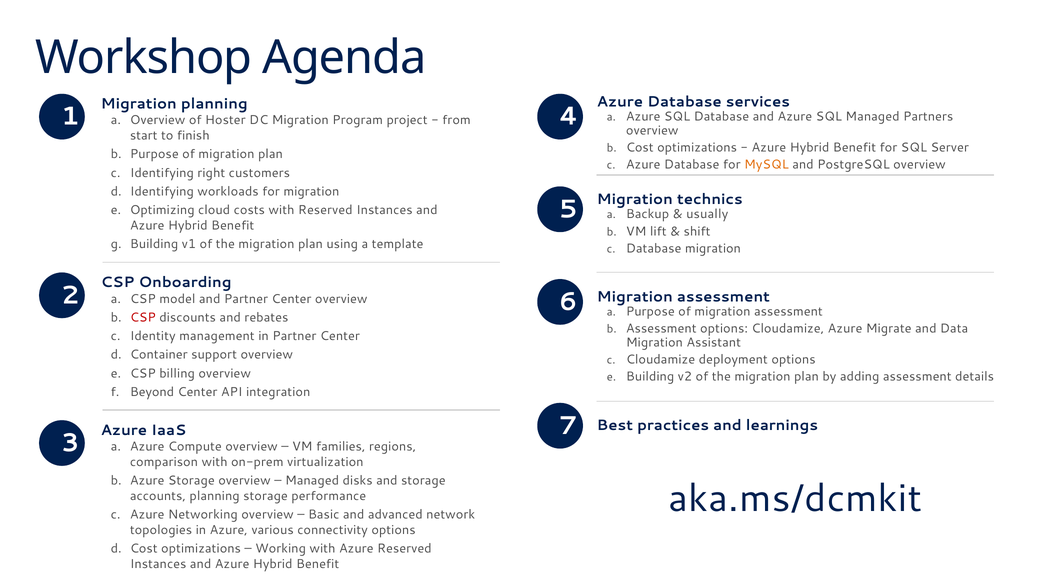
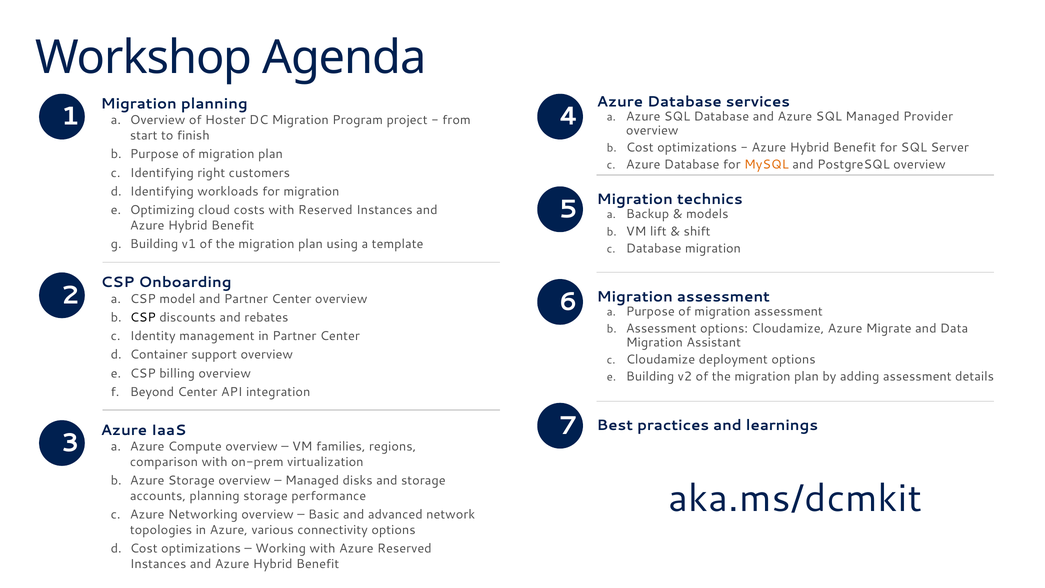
Partners: Partners -> Provider (928, 117)
usually: usually -> models (707, 214)
CSP colour: red -> black (143, 317)
